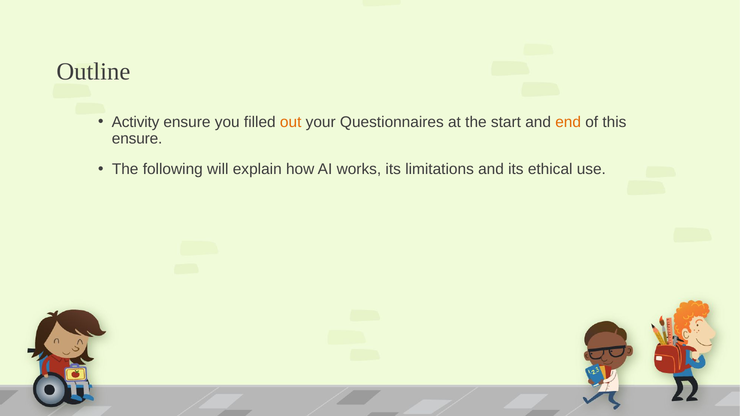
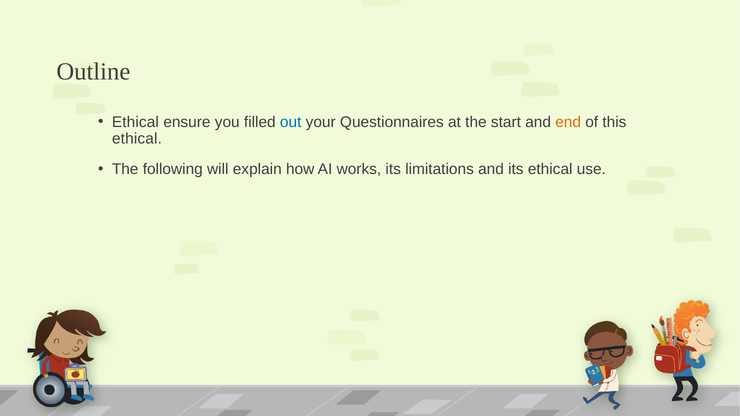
Activity: Activity -> Ethical (135, 122)
out colour: orange -> blue (291, 122)
ensure: ensure -> ethical (137, 139)
